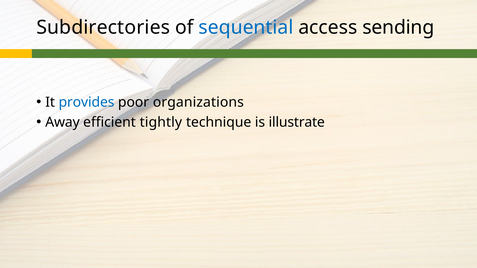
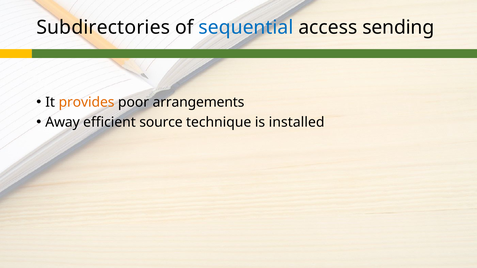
provides colour: blue -> orange (87, 102)
organizations: organizations -> arrangements (199, 102)
tightly: tightly -> source (161, 122)
illustrate: illustrate -> installed (297, 122)
